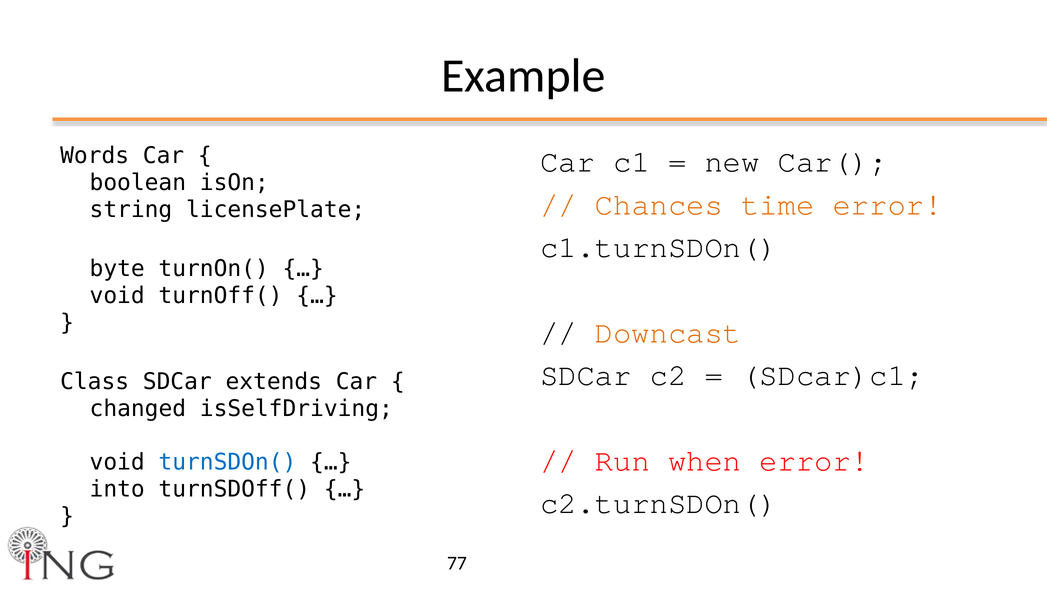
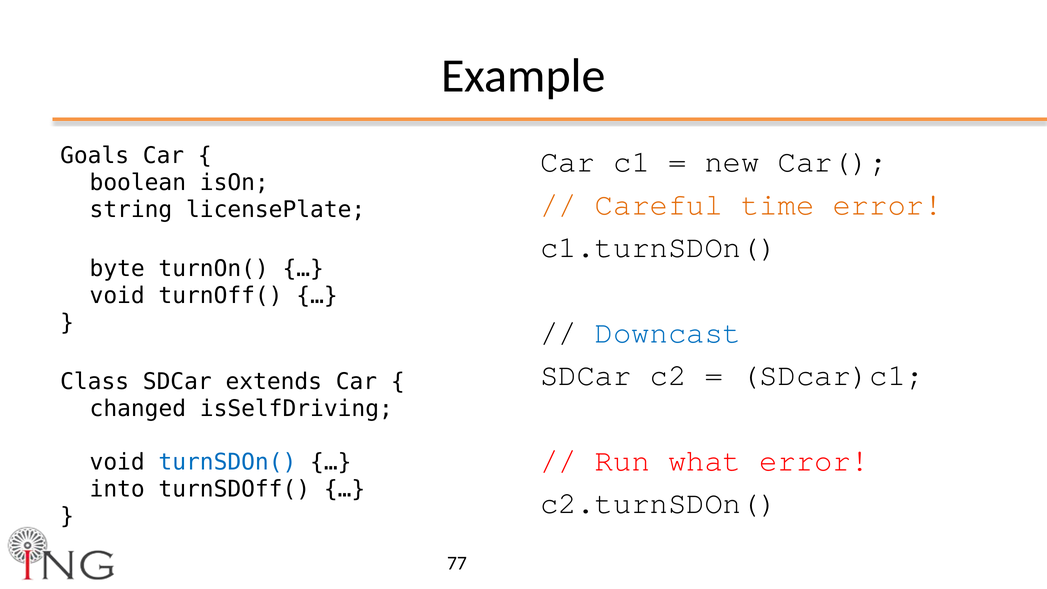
Words: Words -> Goals (95, 156)
Chances: Chances -> Careful (659, 204)
Downcast colour: orange -> blue (668, 333)
when: when -> what (705, 461)
